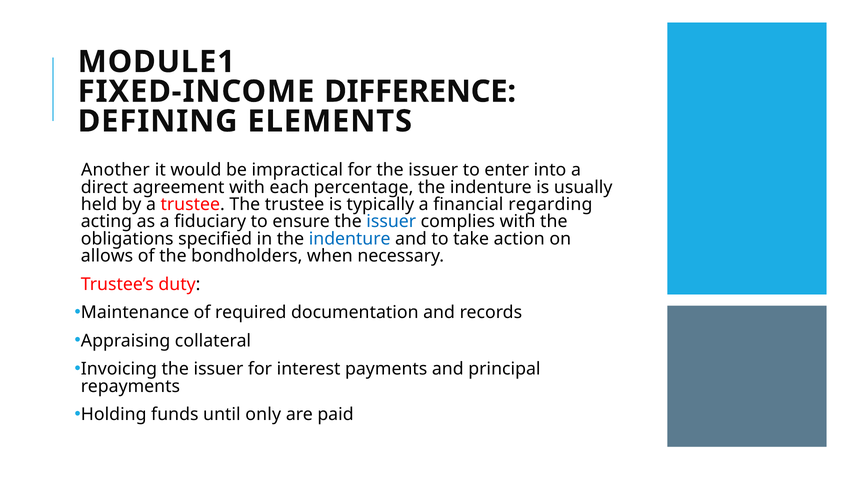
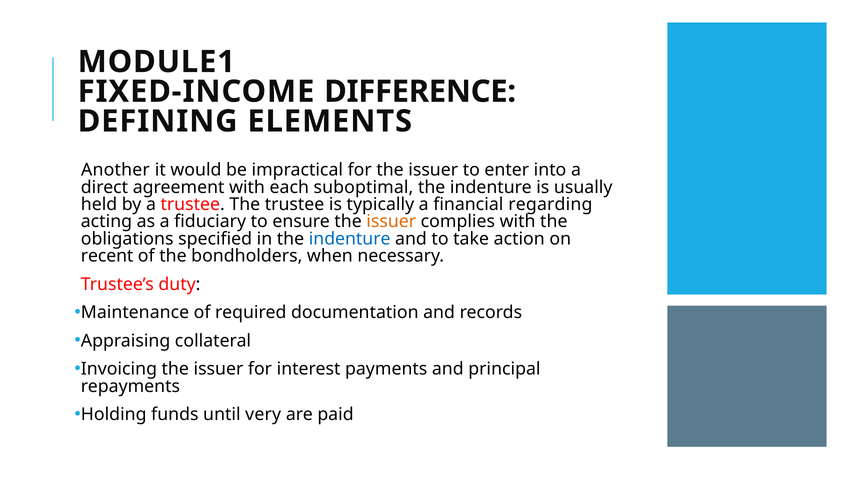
percentage: percentage -> suboptimal (363, 187)
issuer colour: blue -> orange (391, 222)
allows: allows -> recent (107, 256)
only: only -> very (263, 415)
